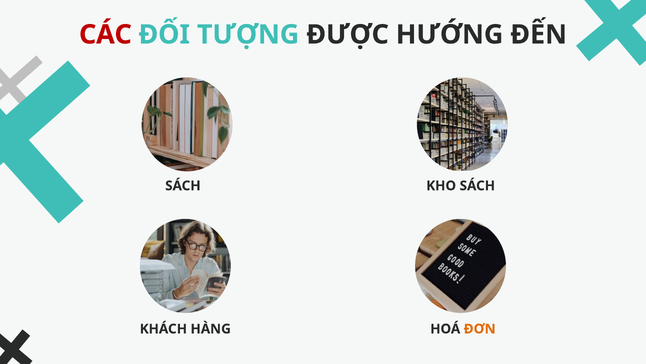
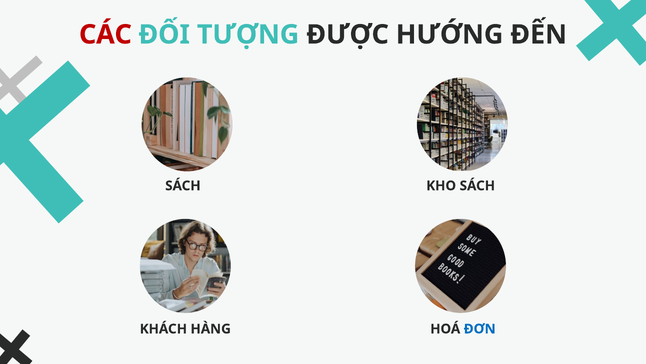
ĐƠN colour: orange -> blue (480, 328)
